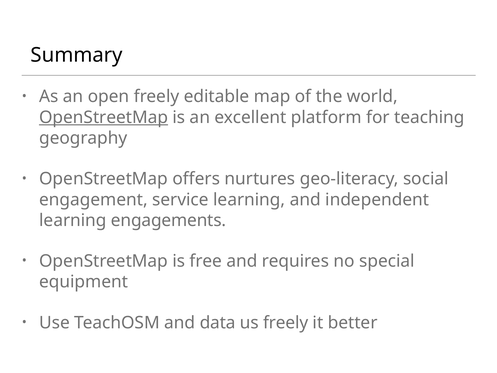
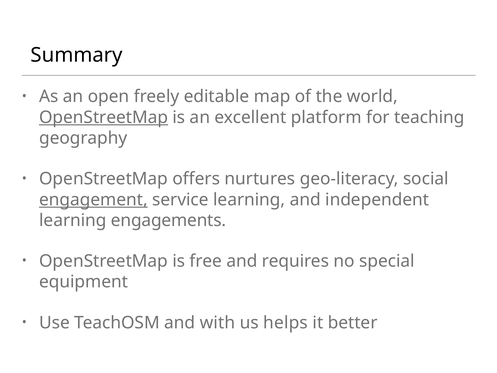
engagement underline: none -> present (93, 200)
data: data -> with (217, 322)
us freely: freely -> helps (286, 322)
